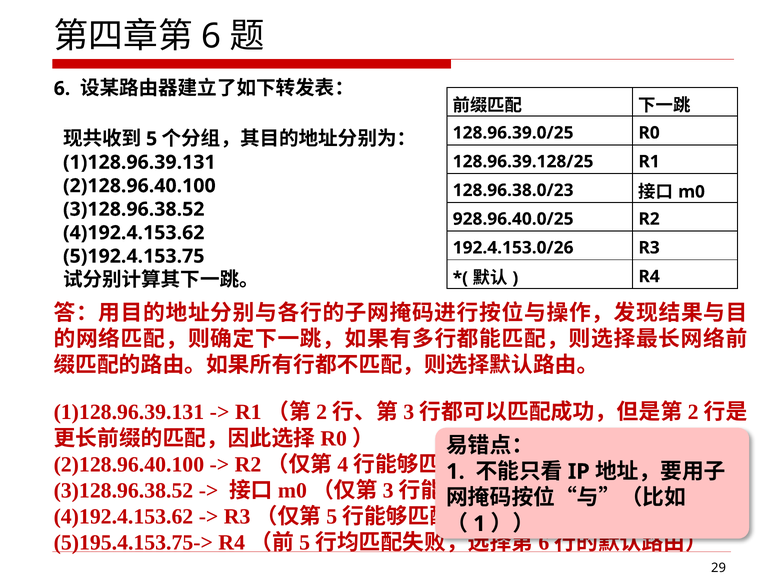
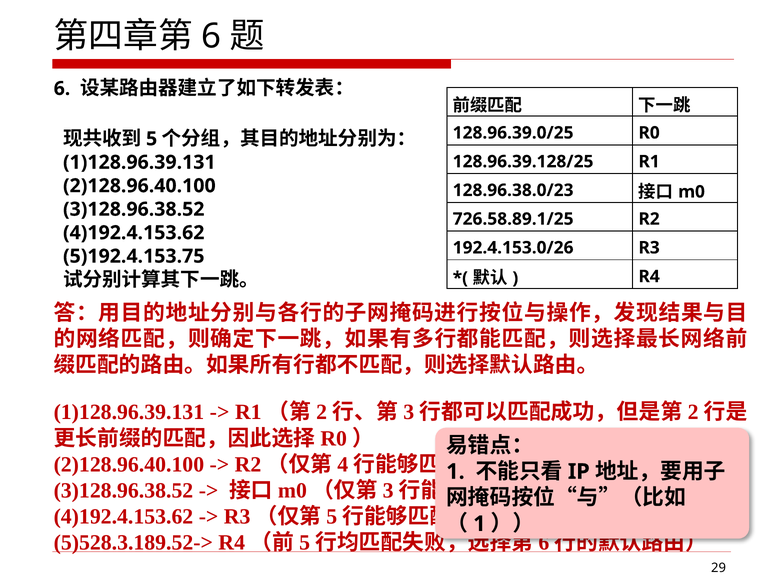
928.96.40.0/25: 928.96.40.0/25 -> 726.58.89.1/25 (513, 219)
5)195.4.153.75->: 5)195.4.153.75-> -> 5)528.3.189.52-> (133, 543)
